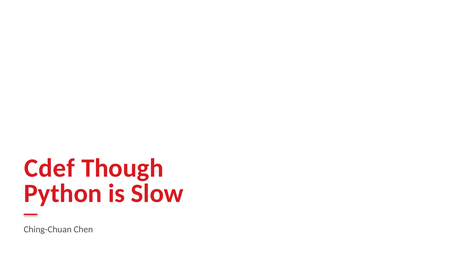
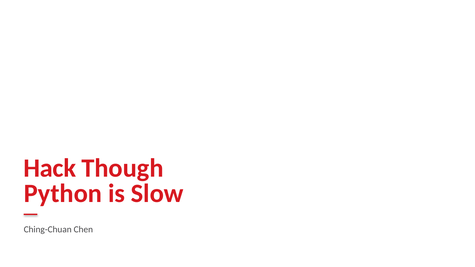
Cdef: Cdef -> Hack (50, 168)
